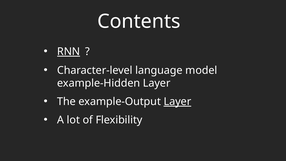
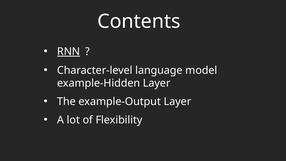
Layer underline: present -> none (177, 101)
